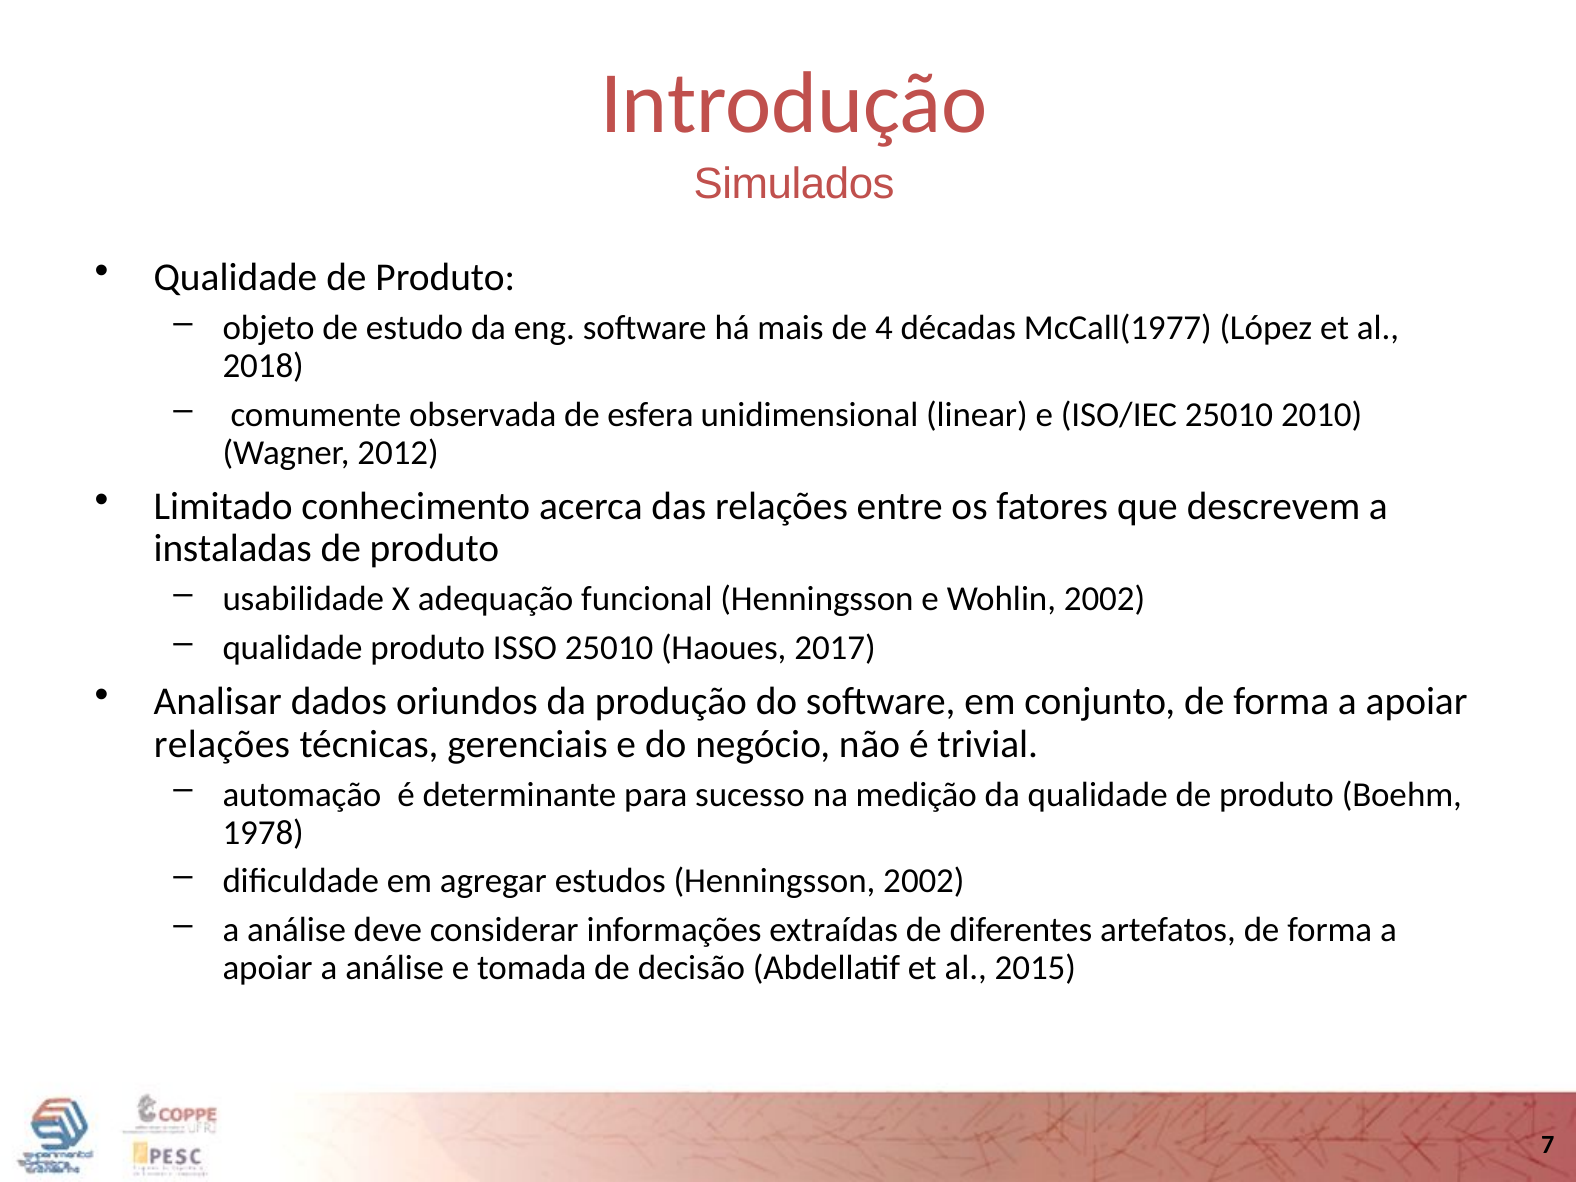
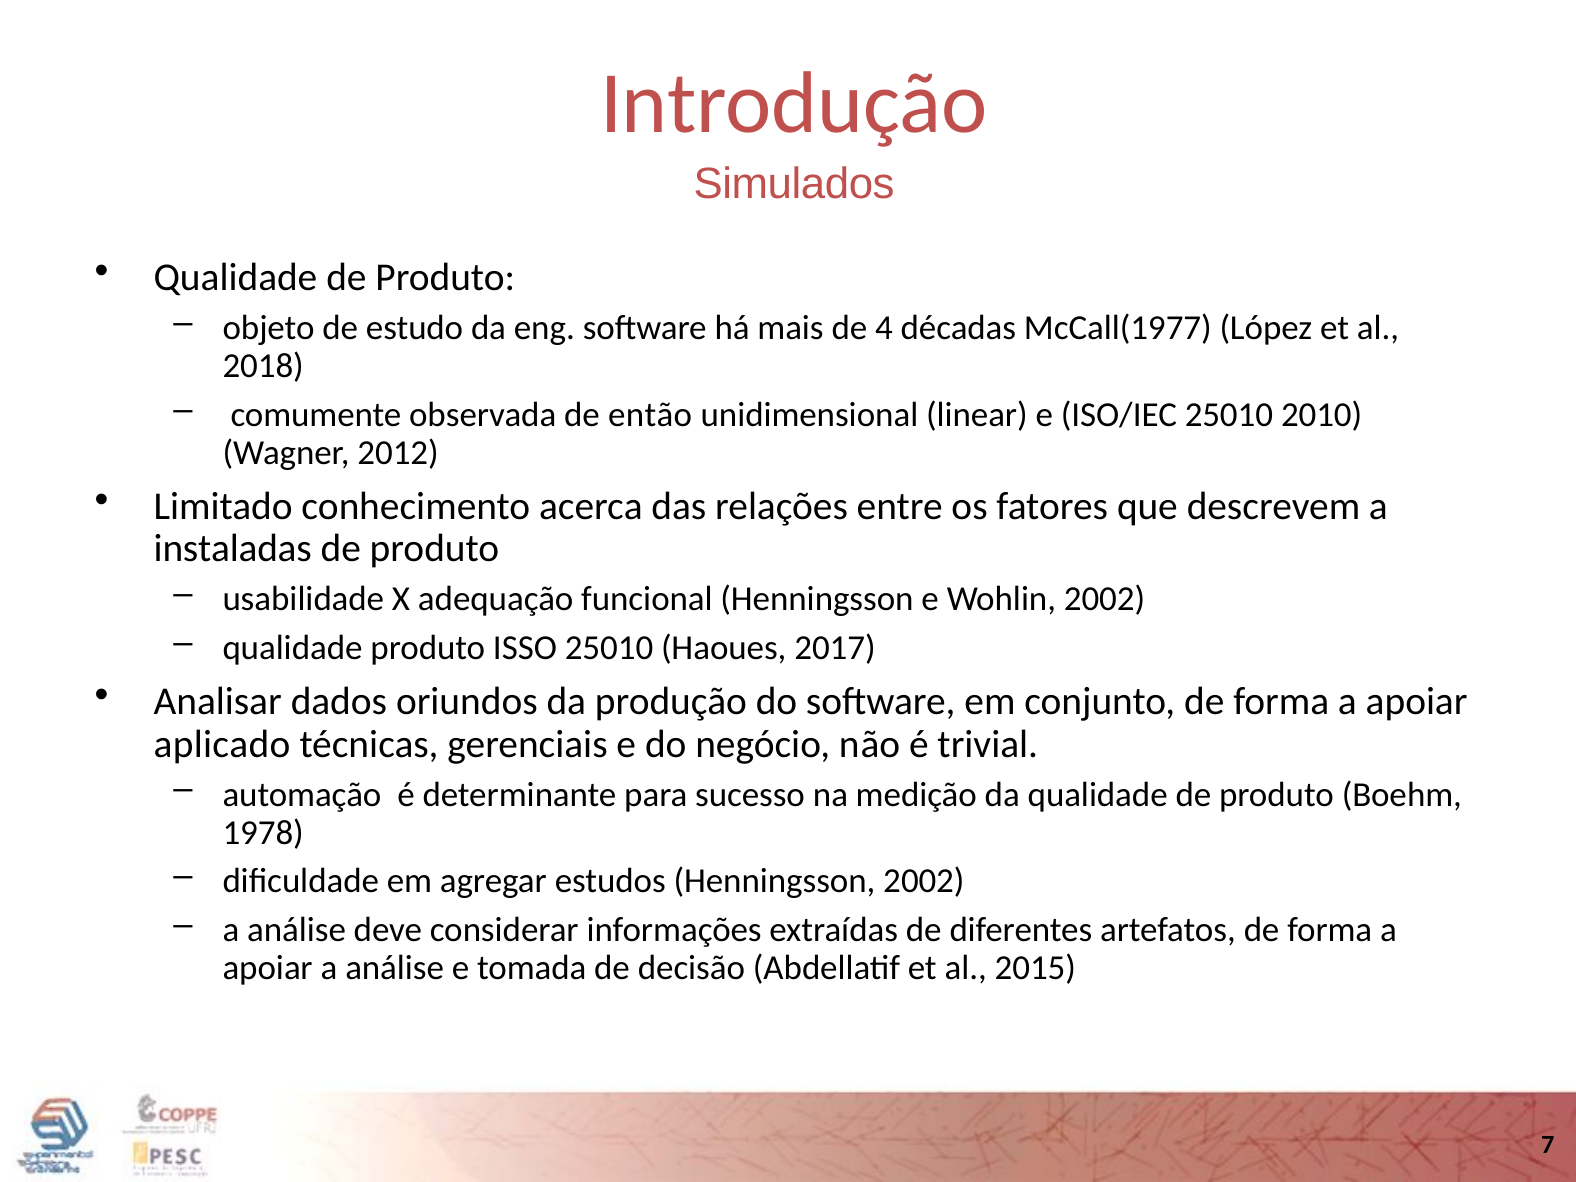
esfera: esfera -> então (650, 415)
relações: relações -> aplicado (222, 744)
